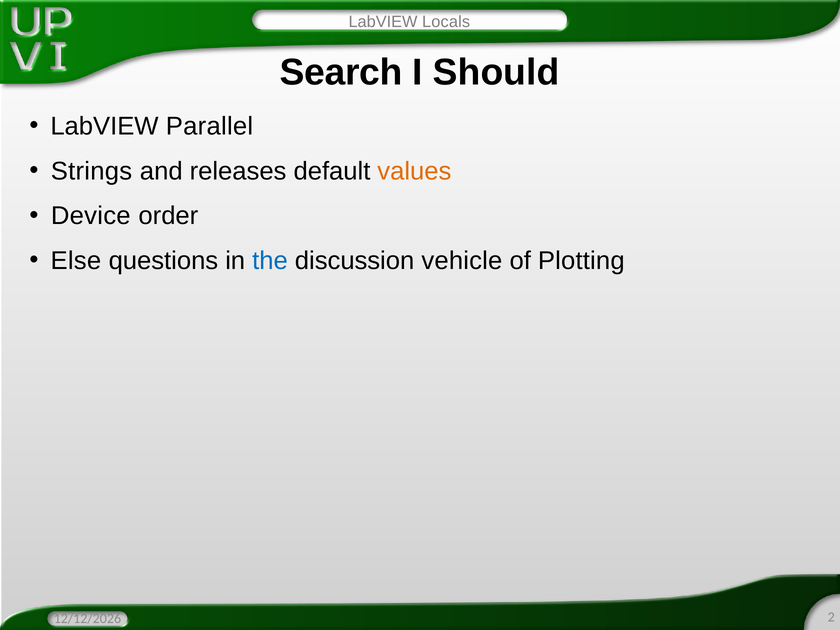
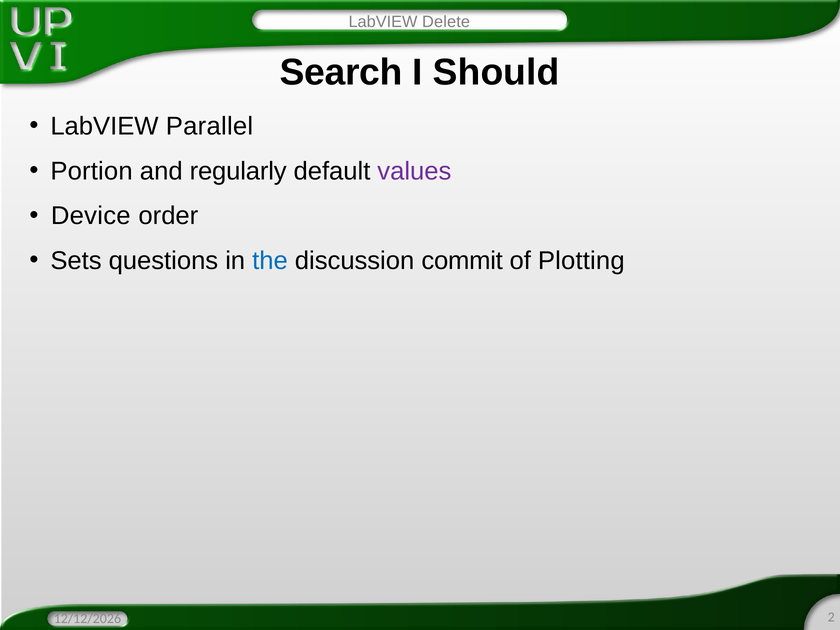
Locals: Locals -> Delete (446, 22)
Strings: Strings -> Portion (92, 171)
releases: releases -> regularly (238, 171)
values colour: orange -> purple (414, 171)
Else: Else -> Sets (76, 261)
vehicle: vehicle -> commit (462, 261)
